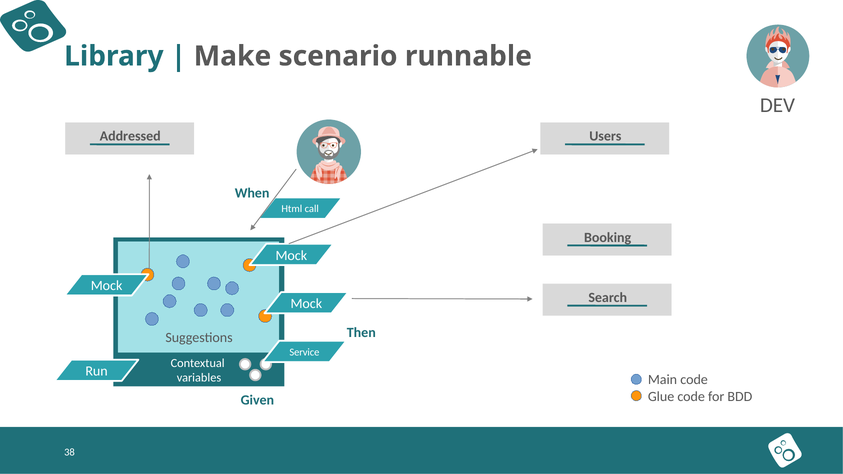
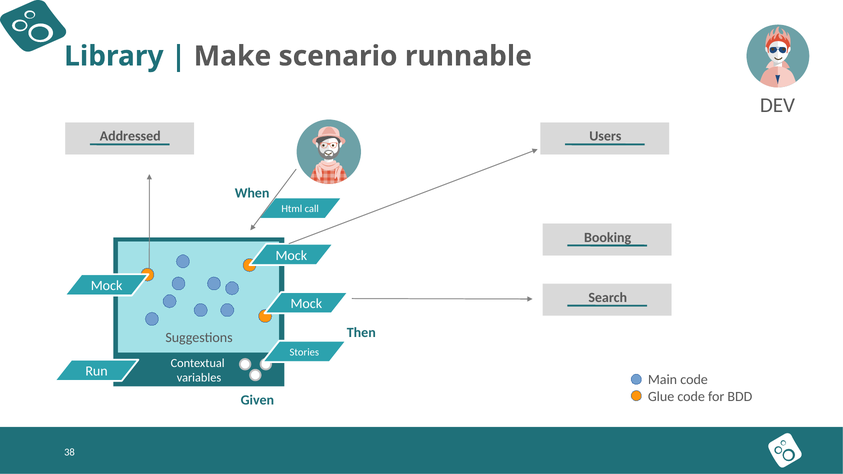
Service: Service -> Stories (304, 352)
